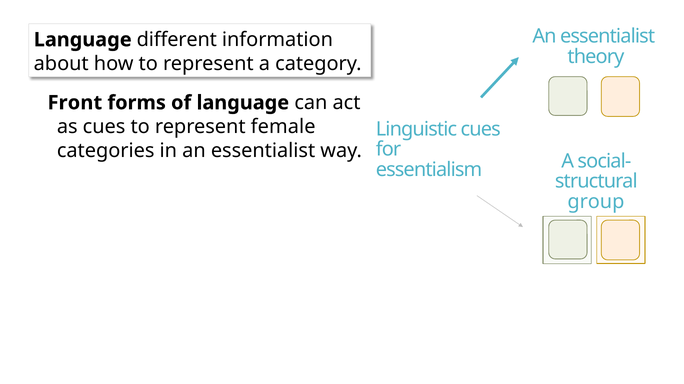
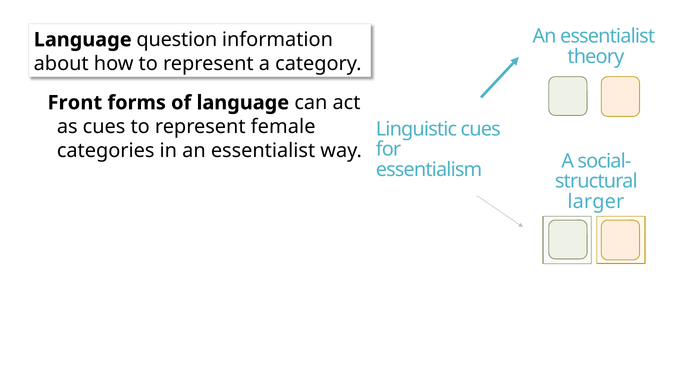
different: different -> question (177, 40)
group: group -> larger (596, 202)
